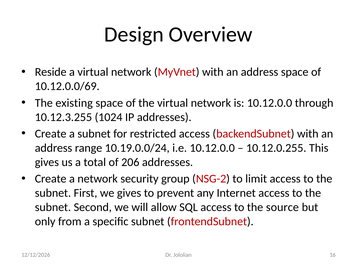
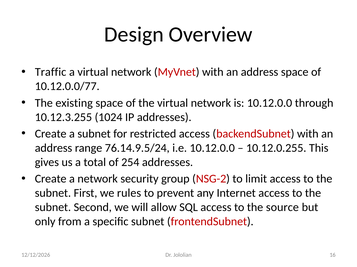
Reside: Reside -> Traffic (51, 72)
10.12.0.0/69: 10.12.0.0/69 -> 10.12.0.0/77 (67, 87)
10.19.0.0/24: 10.19.0.0/24 -> 76.14.9.5/24 (137, 148)
206: 206 -> 254 (130, 163)
we gives: gives -> rules (129, 194)
